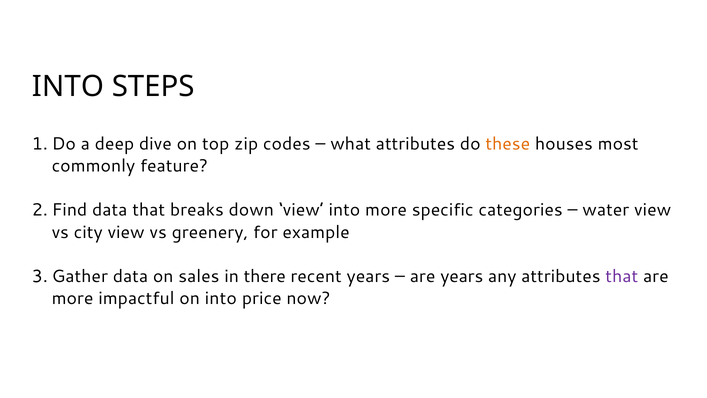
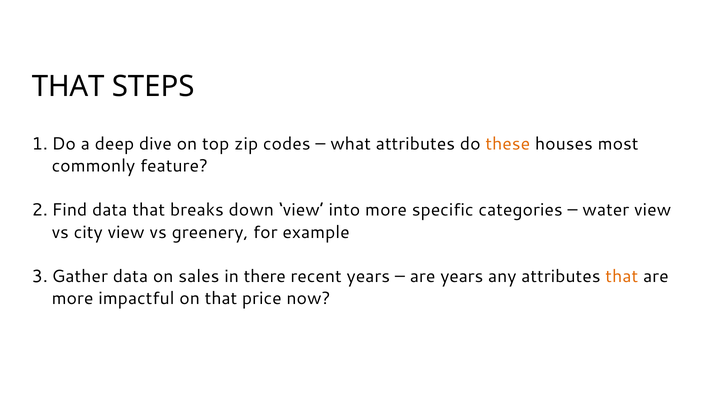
INTO: INTO -> THAT (68, 87)
that colour: purple -> orange (622, 276)
on into: into -> that (221, 298)
